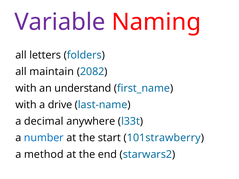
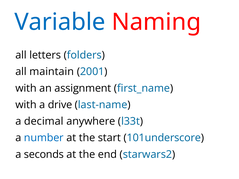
Variable colour: purple -> blue (60, 22)
2082: 2082 -> 2001 (92, 72)
understand: understand -> assignment (83, 88)
101strawberry: 101strawberry -> 101underscore (164, 138)
method: method -> seconds (44, 155)
